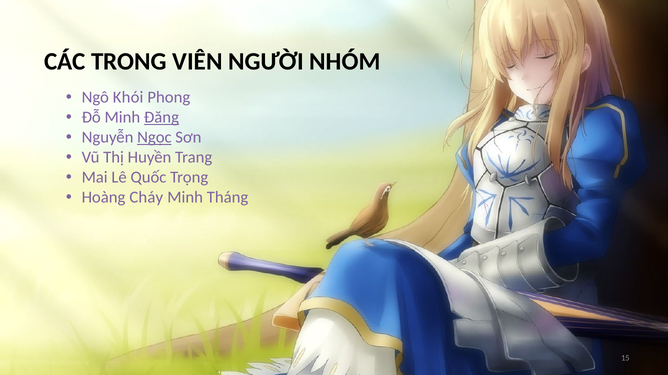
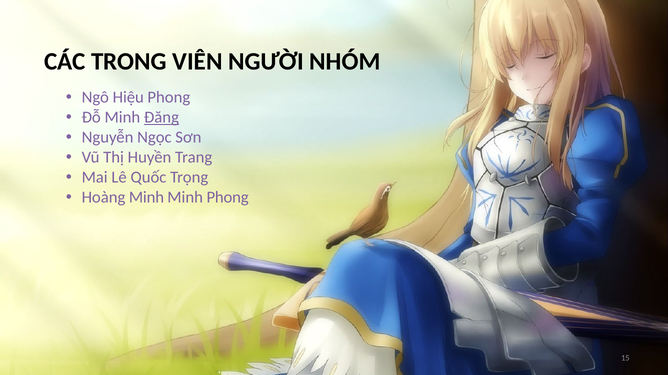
Khói: Khói -> Hiệu (128, 98)
Ngọc underline: present -> none (154, 138)
Hoàng Cháy: Cháy -> Minh (146, 198)
Minh Tháng: Tháng -> Phong (228, 198)
